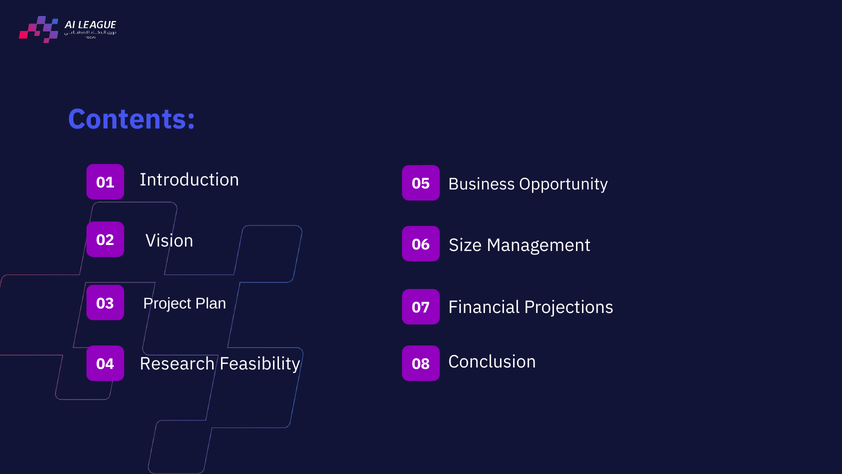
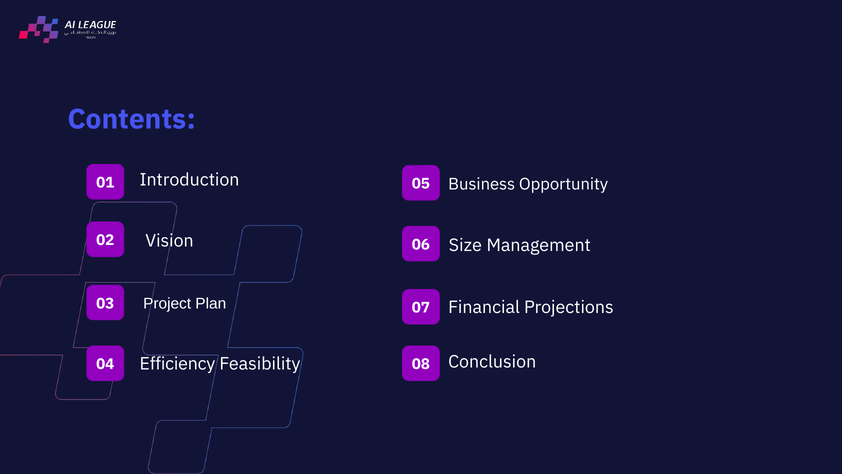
Research: Research -> Efficiency (177, 363)
